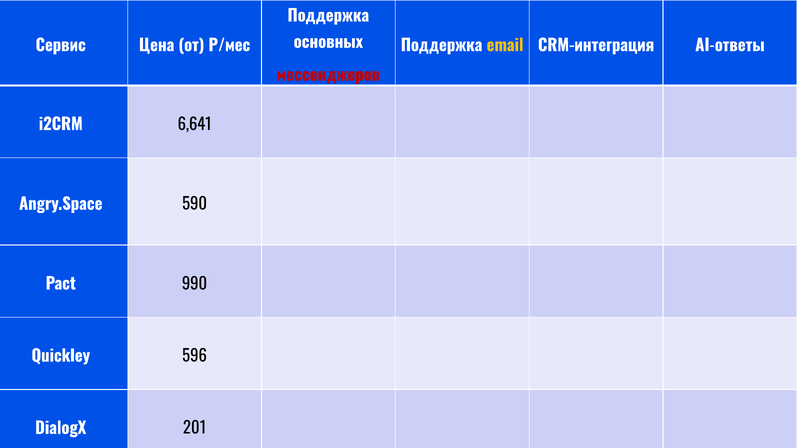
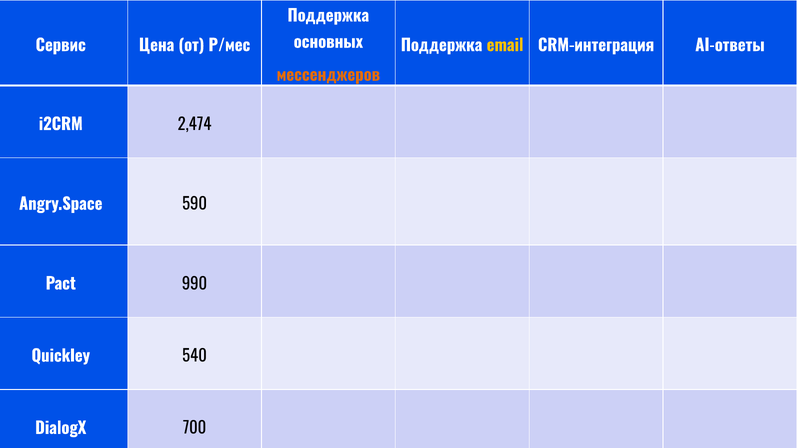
мессенджеров colour: red -> orange (328, 75)
6,641: 6,641 -> 2,474 (195, 125)
596: 596 -> 540 (195, 357)
201: 201 -> 700 (195, 429)
